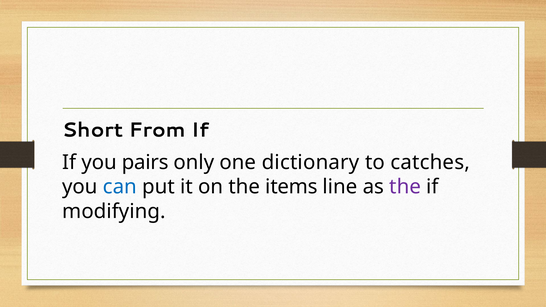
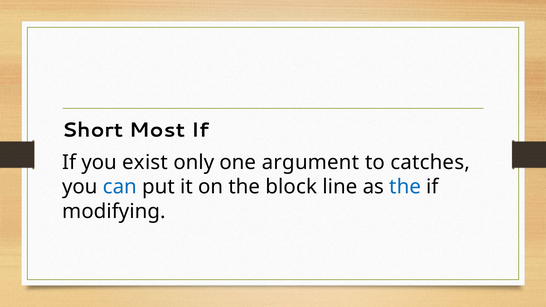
From: From -> Most (157, 130)
pairs: pairs -> exist (145, 162)
dictionary: dictionary -> argument (311, 162)
items: items -> block (291, 187)
the colour: purple -> blue (405, 187)
